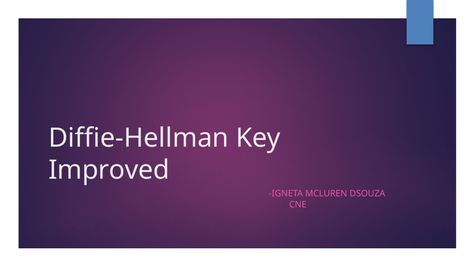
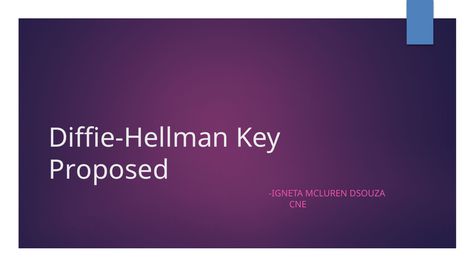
Improved: Improved -> Proposed (109, 170)
